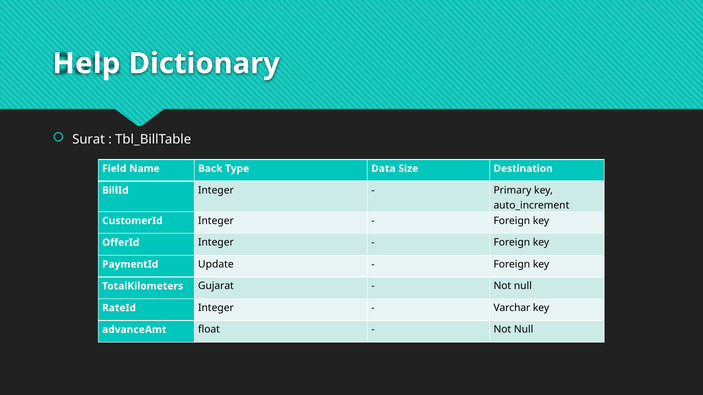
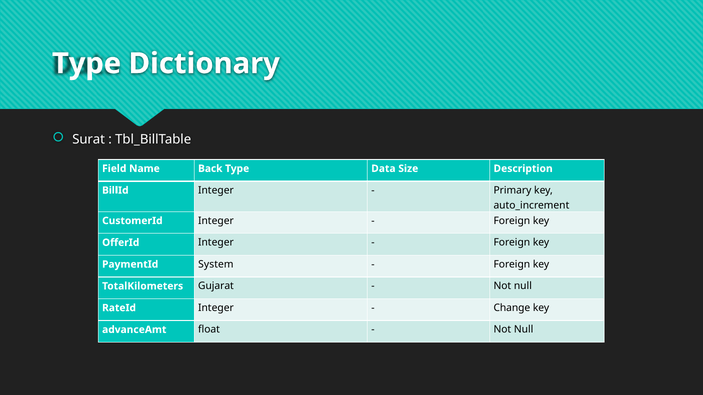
Help: Help -> Type (87, 64)
Destination: Destination -> Description (523, 169)
Update: Update -> System (216, 265)
Varchar: Varchar -> Change (512, 308)
